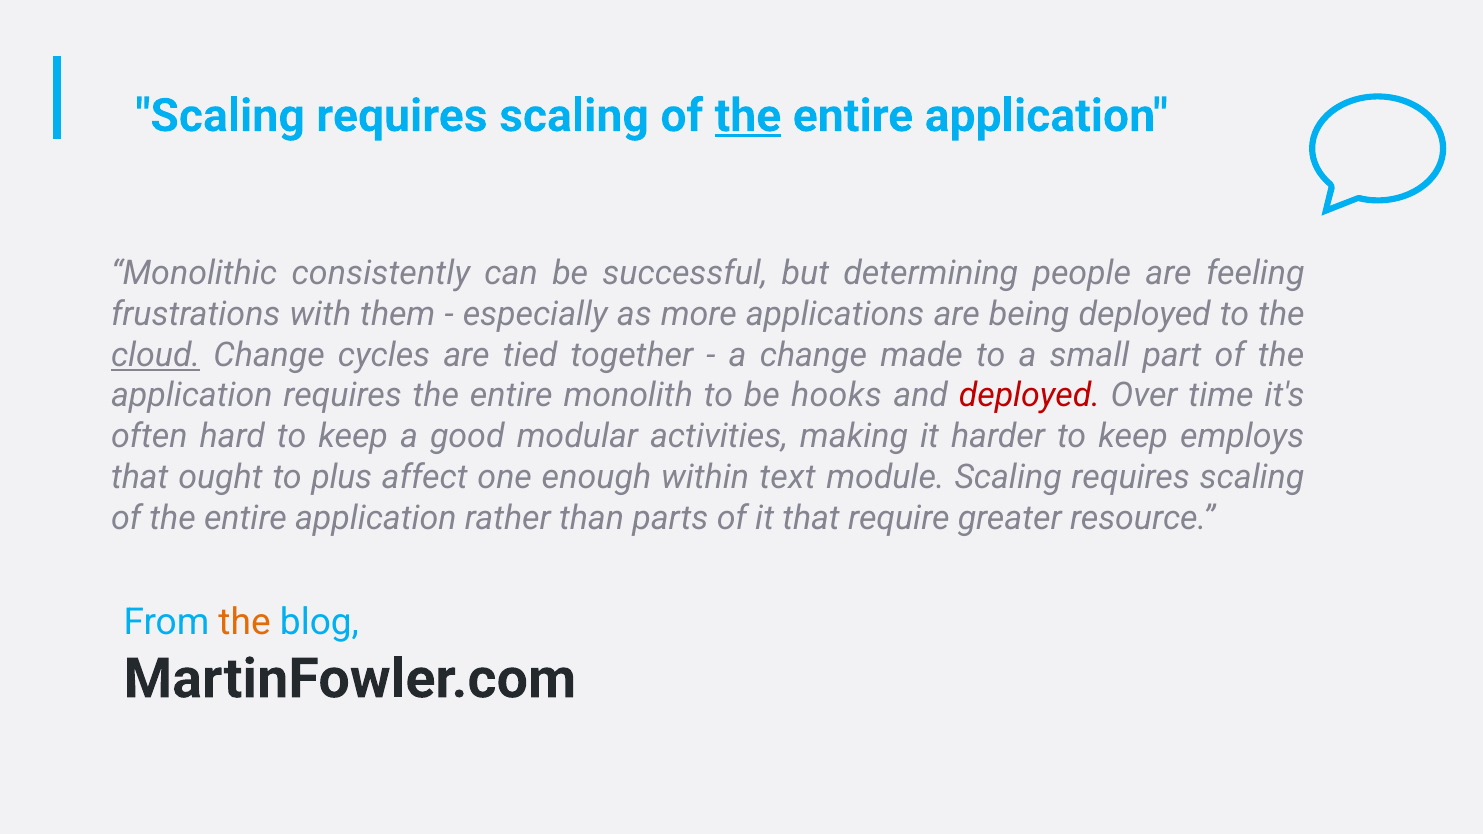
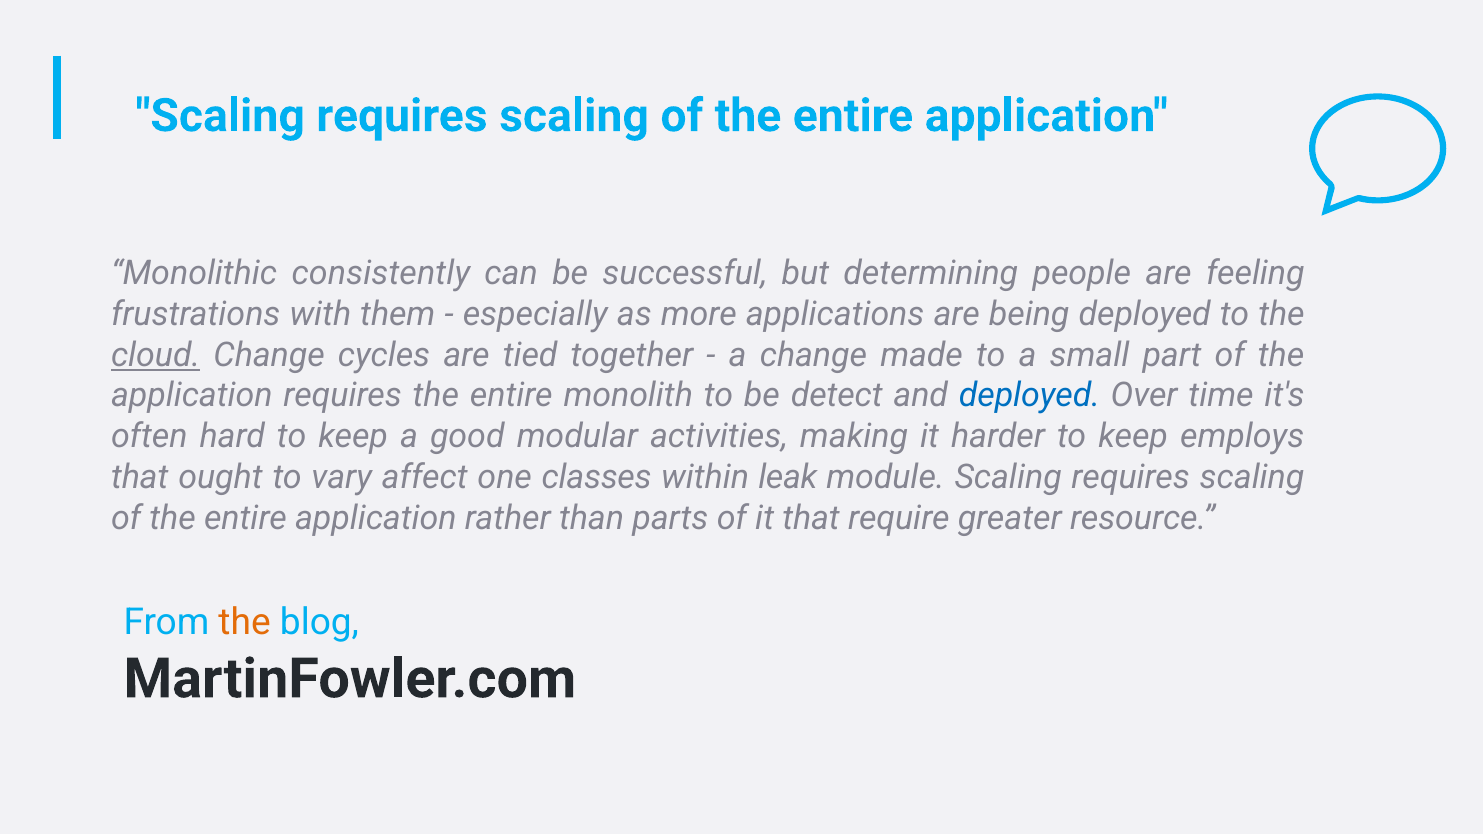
the underline: present -> none (748, 116)
hooks: hooks -> detect (837, 396)
deployed colour: red -> blue (1029, 396)
plus: plus -> vary (342, 477)
enough: enough -> classes (597, 477)
text: text -> leak (788, 477)
